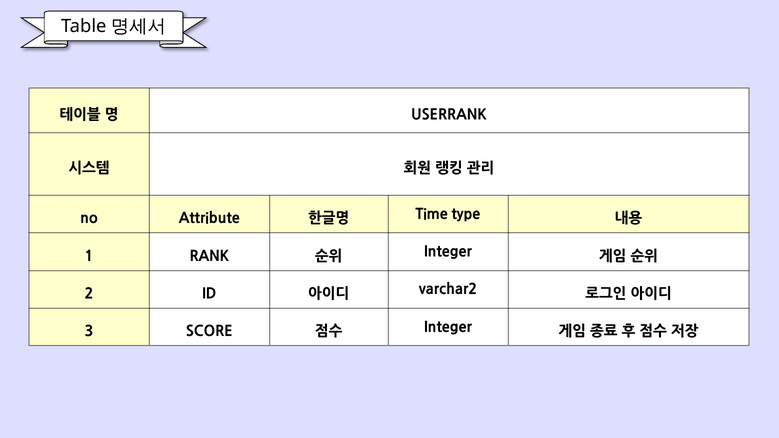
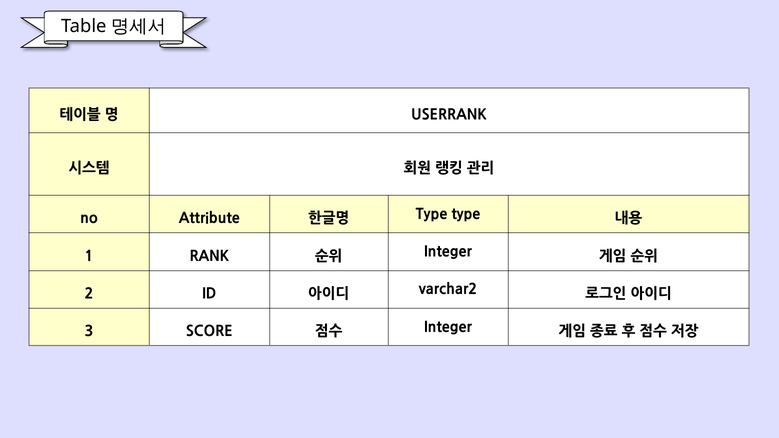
Time: Time -> Type (432, 214)
